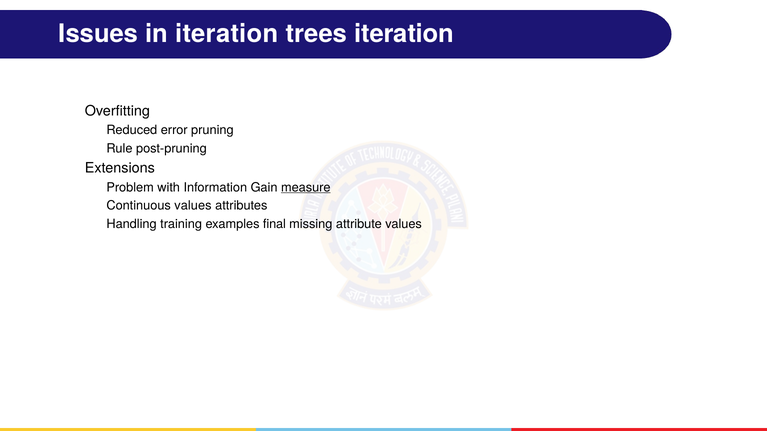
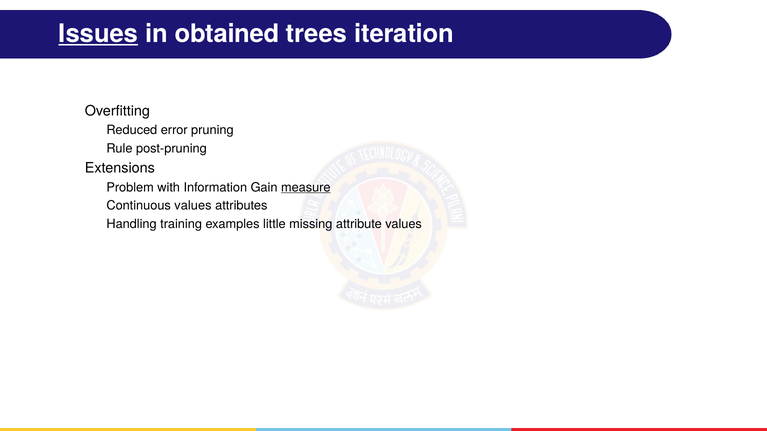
Issues underline: none -> present (98, 34)
in iteration: iteration -> obtained (227, 34)
final: final -> little (274, 224)
